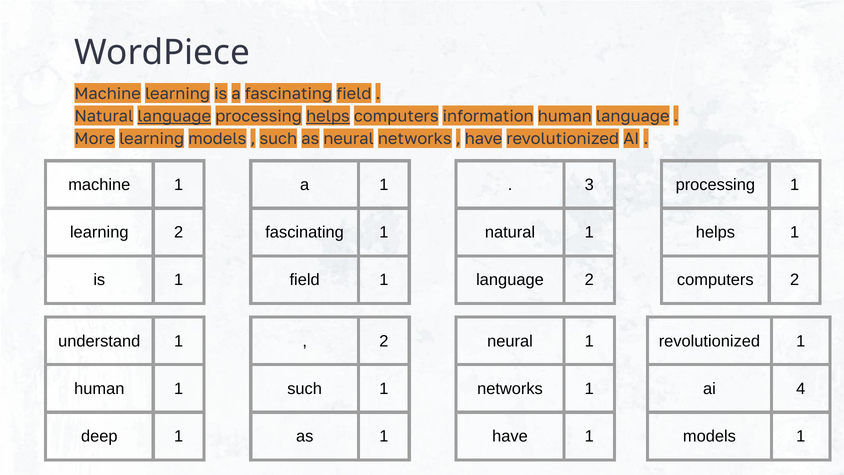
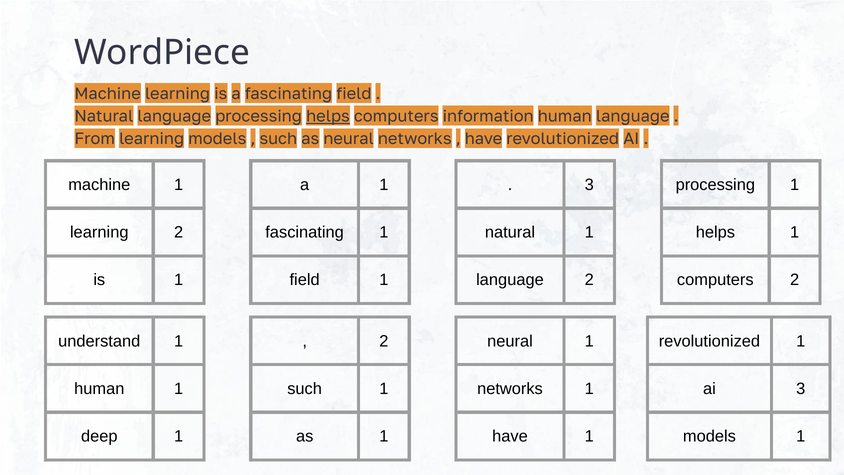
language underline: present -> none (174, 116)
More: More -> From (95, 139)
ai 4: 4 -> 3 (801, 389)
